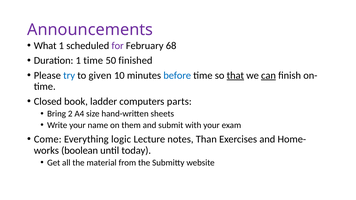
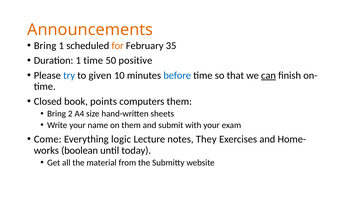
Announcements colour: purple -> orange (90, 30)
What: What -> Bring (45, 46)
for colour: purple -> orange (118, 46)
68: 68 -> 35 (171, 46)
finished: finished -> positive (135, 61)
that underline: present -> none (235, 75)
ladder: ladder -> points (104, 102)
computers parts: parts -> them (179, 102)
Than: Than -> They (206, 139)
